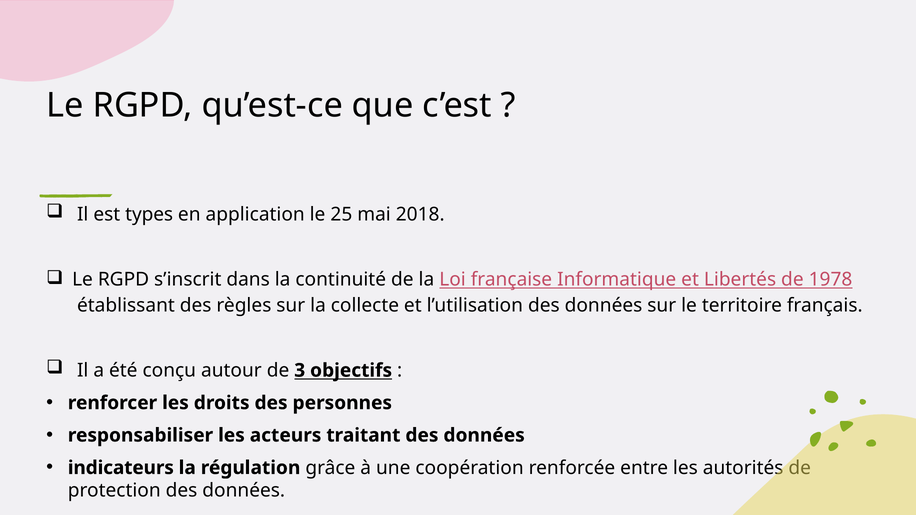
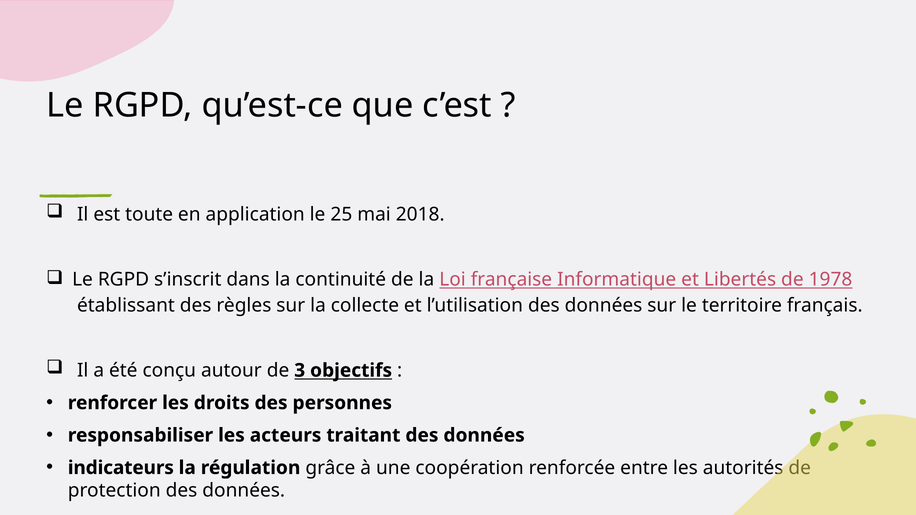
types: types -> toute (149, 215)
